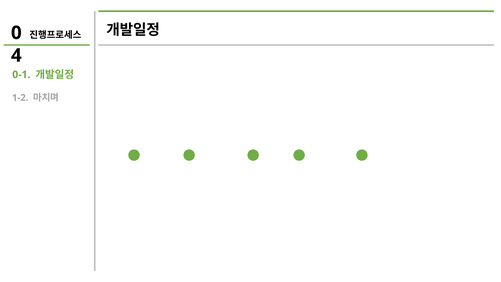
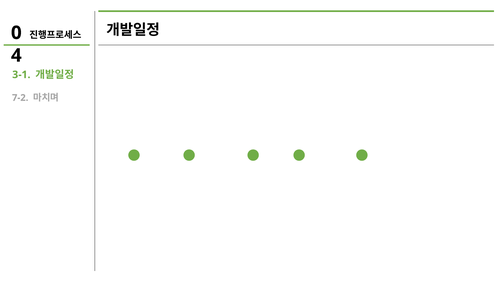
0-1: 0-1 -> 3-1 (21, 75)
1-2: 1-2 -> 7-2 (20, 98)
